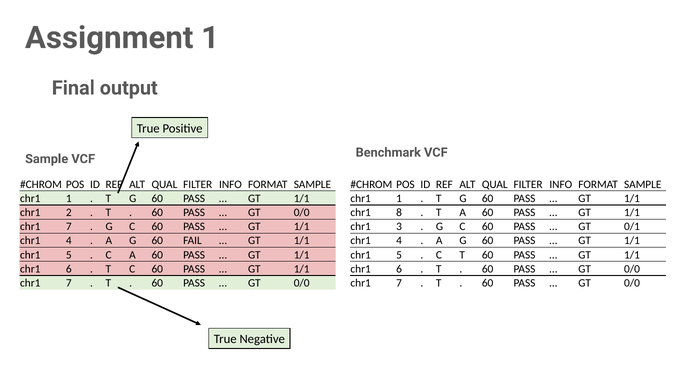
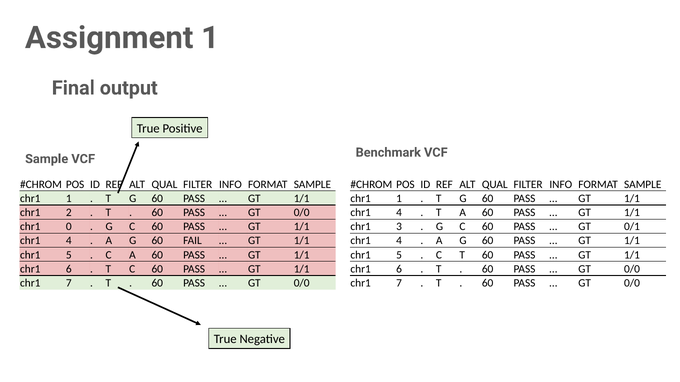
8: 8 -> 4 (399, 213)
7: 7 -> 0 (69, 227)
